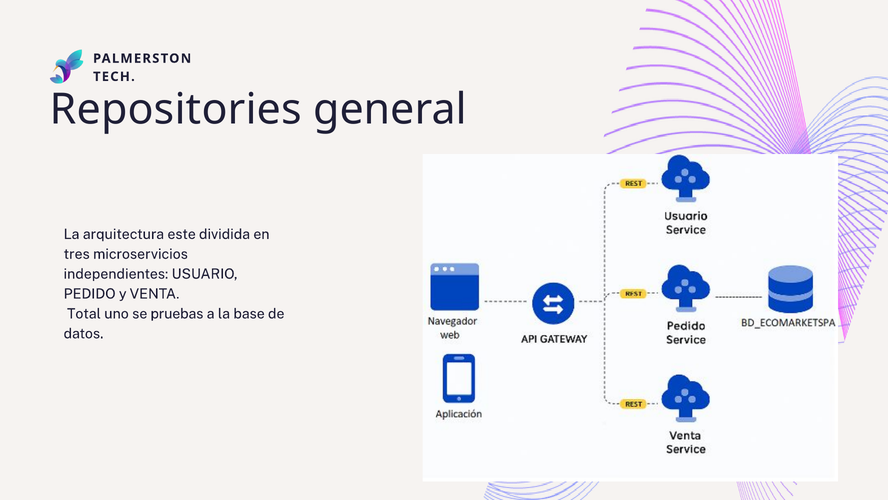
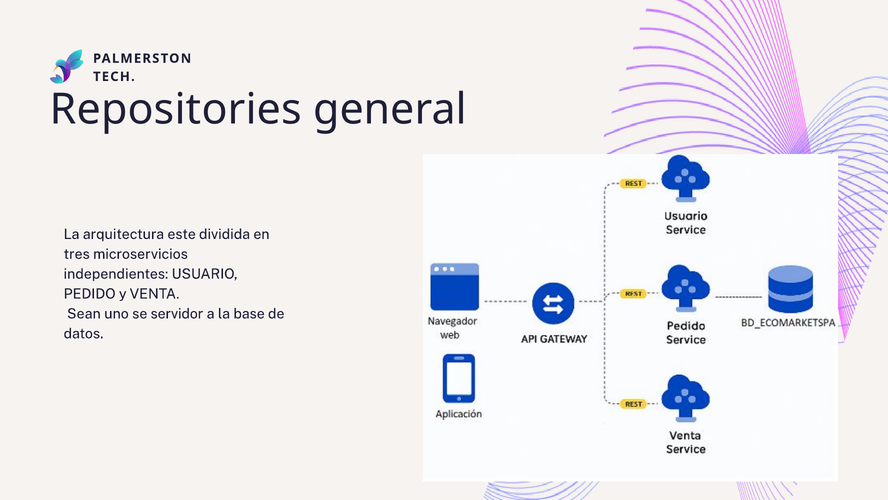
Total: Total -> Sean (84, 313)
pruebas: pruebas -> servidor (177, 313)
